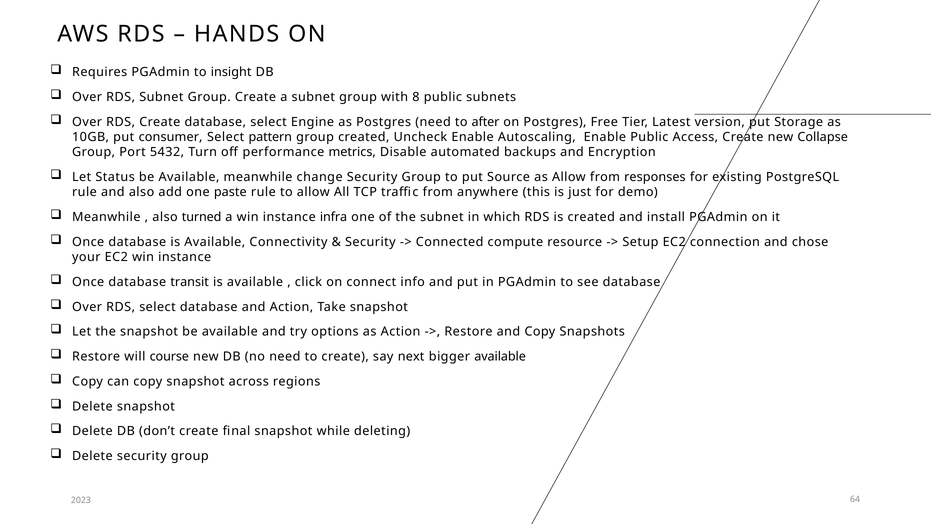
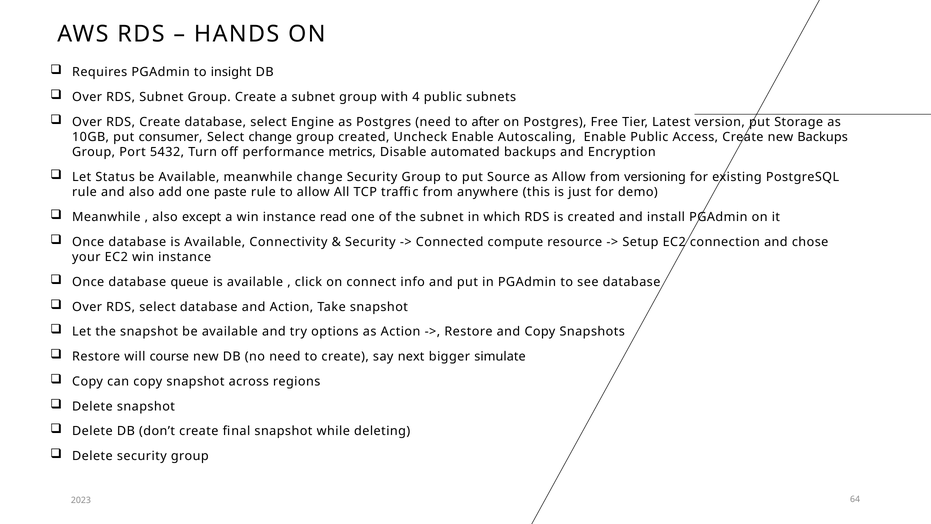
8: 8 -> 4 (416, 97)
Select pattern: pattern -> change (270, 137)
new Collapse: Collapse -> Backups (823, 137)
responses: responses -> versioning (655, 177)
turned: turned -> except (202, 217)
infra: infra -> read (333, 217)
transit: transit -> queue (190, 282)
bigger available: available -> simulate (500, 356)
